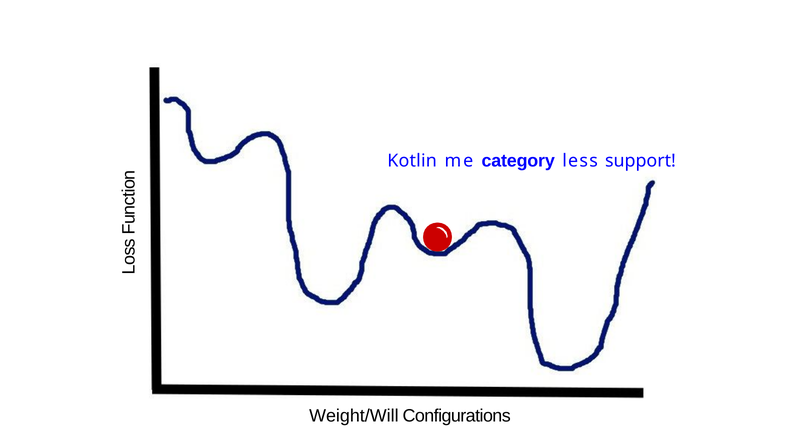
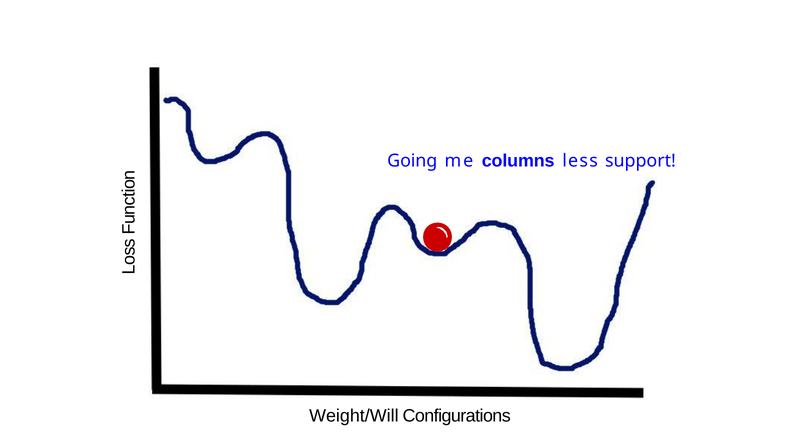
Kotlin: Kotlin -> Going (412, 161)
category: category -> columns (518, 161)
